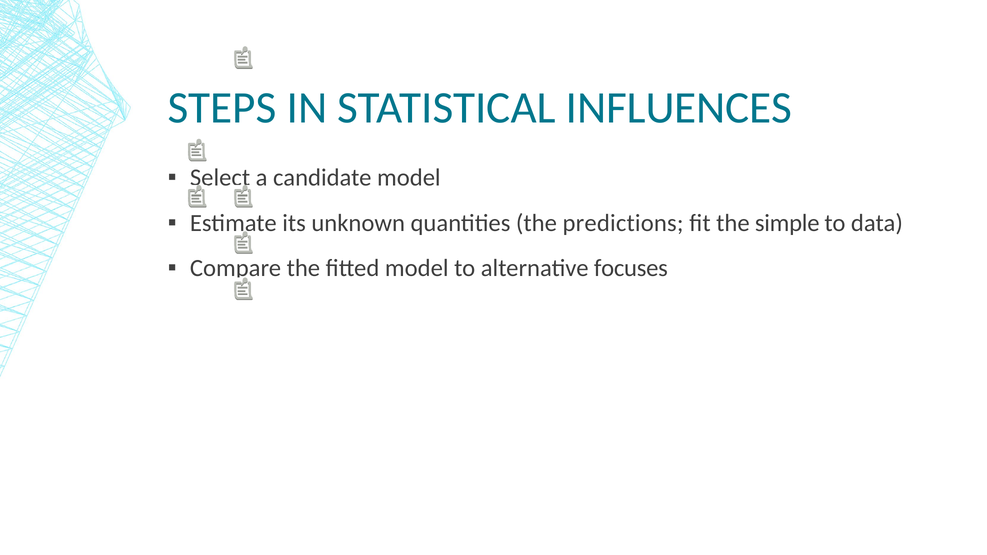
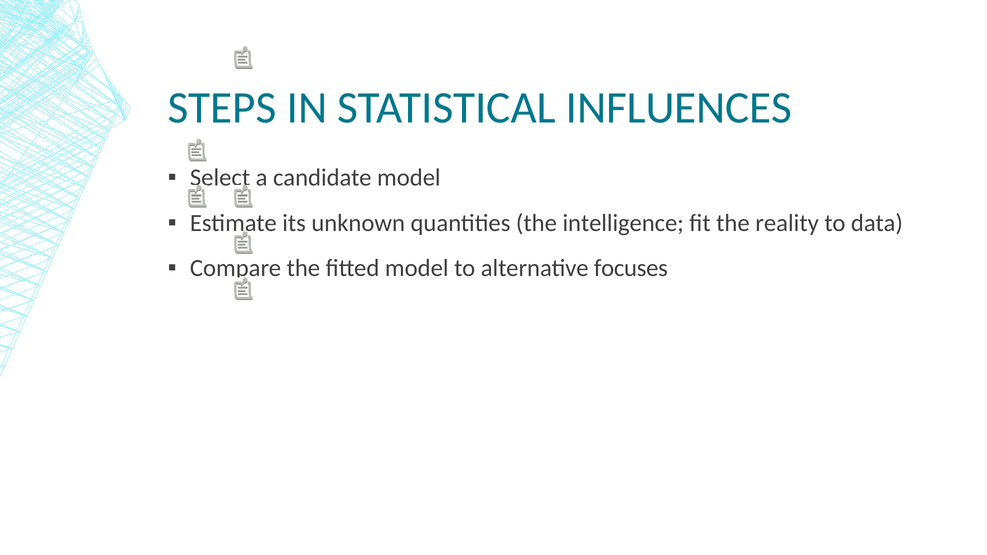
predictions: predictions -> intelligence (623, 223)
simple: simple -> reality (787, 223)
